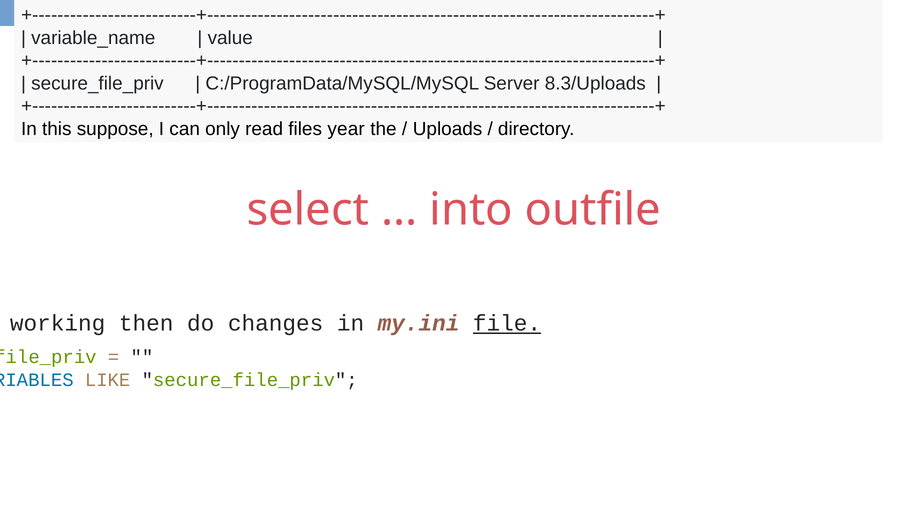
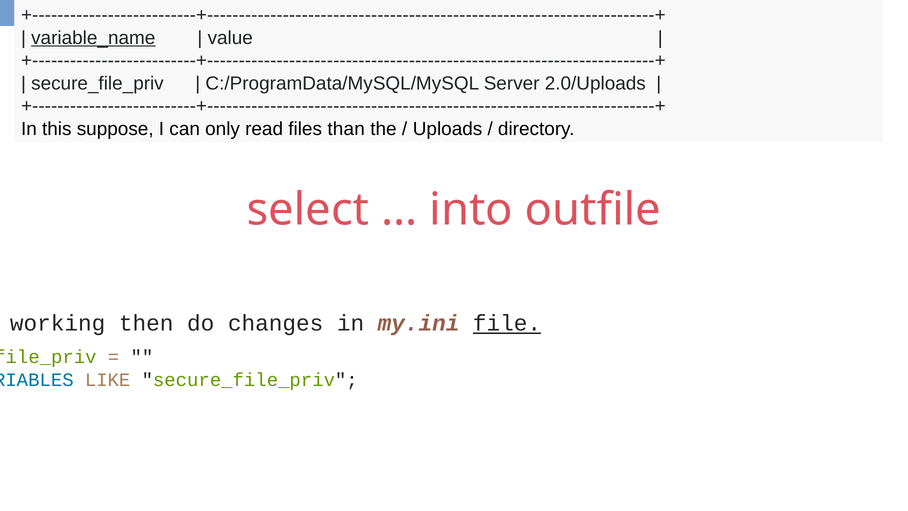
variable_name underline: none -> present (93, 38)
8.3/Uploads: 8.3/Uploads -> 2.0/Uploads (595, 83)
year: year -> than (346, 129)
